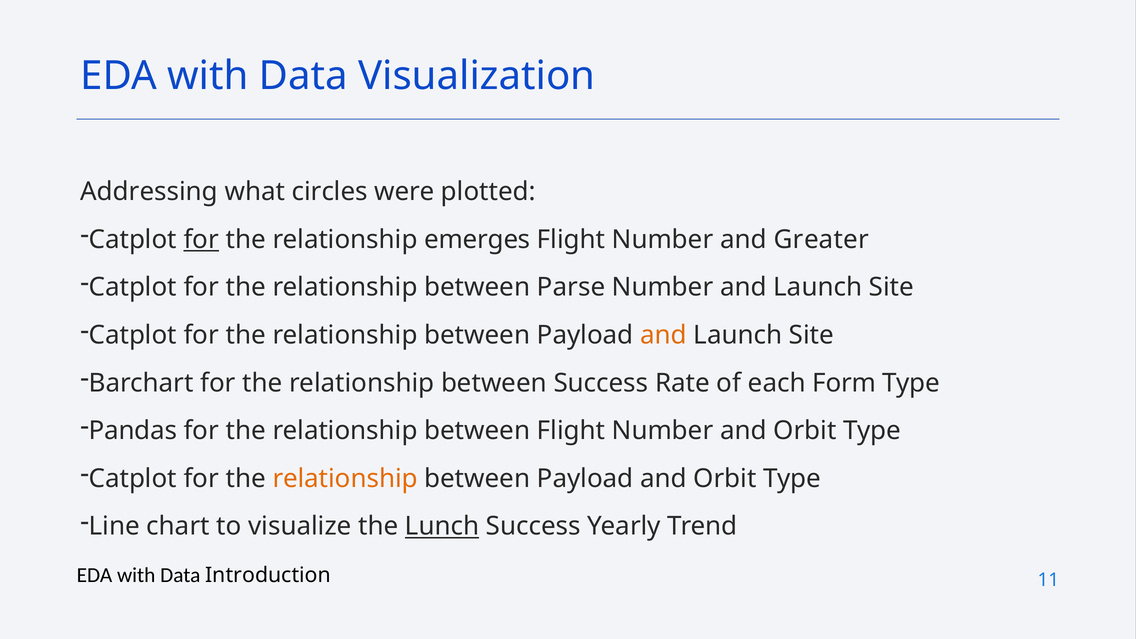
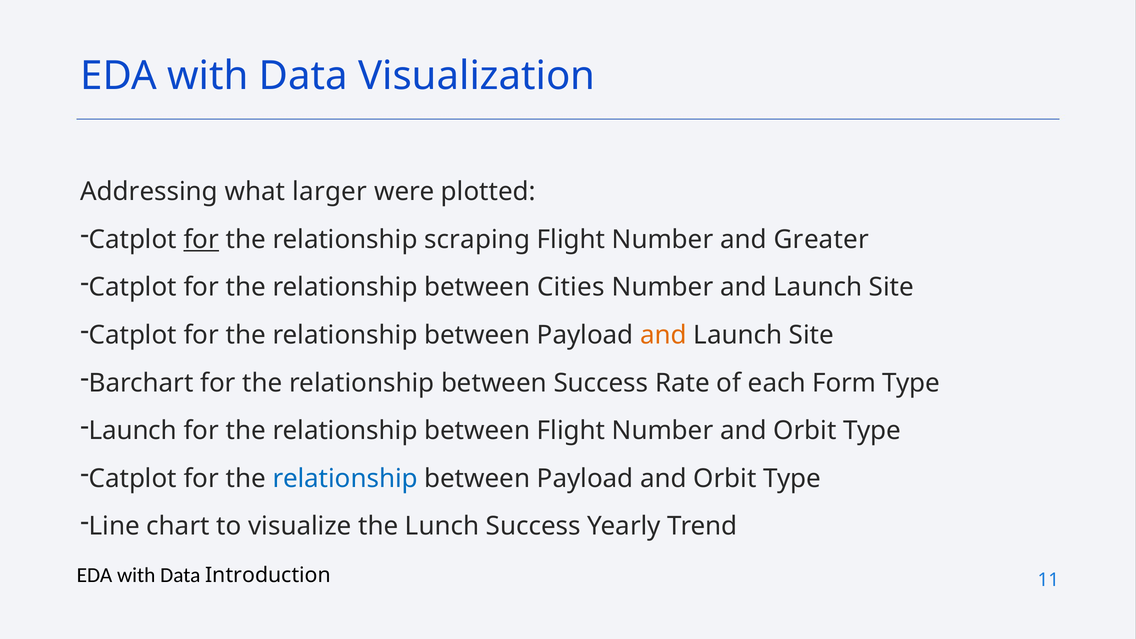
circles: circles -> larger (330, 192)
emerges: emerges -> scraping (477, 240)
Parse: Parse -> Cities (571, 287)
Pandas: Pandas -> Launch (133, 431)
relationship colour: orange -> blue (345, 479)
Lunch underline: present -> none (442, 526)
